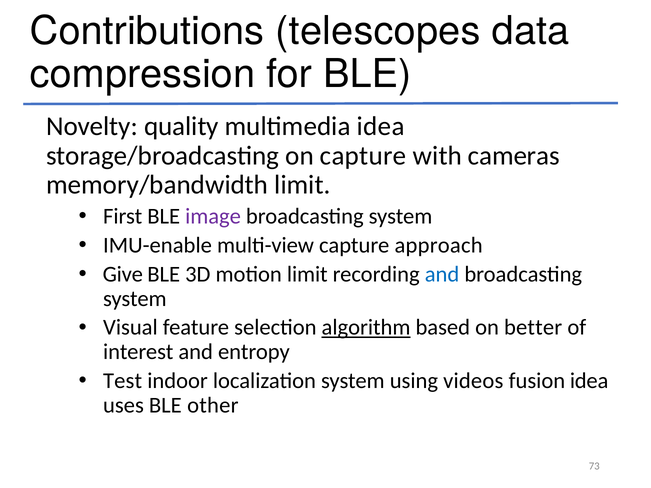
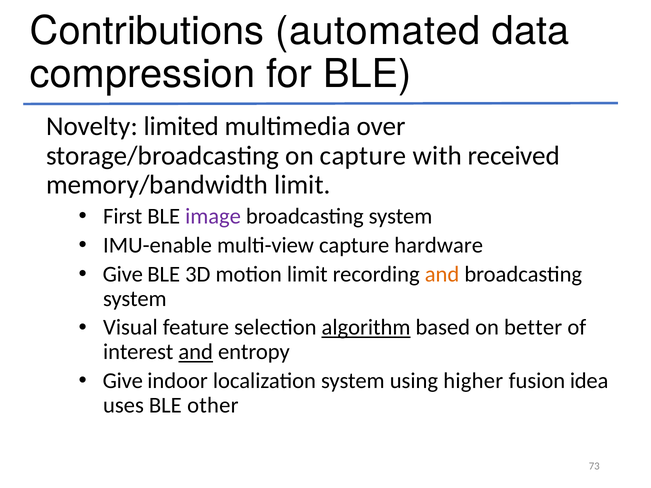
telescopes: telescopes -> automated (378, 31)
quality: quality -> limited (181, 127)
multimedia idea: idea -> over (381, 127)
cameras: cameras -> received (514, 156)
approach: approach -> hardware (439, 245)
and colour: blue -> orange (442, 274)
and underline: none -> present (196, 352)
Test: Test -> Give (123, 381)
videos: videos -> higher (473, 381)
